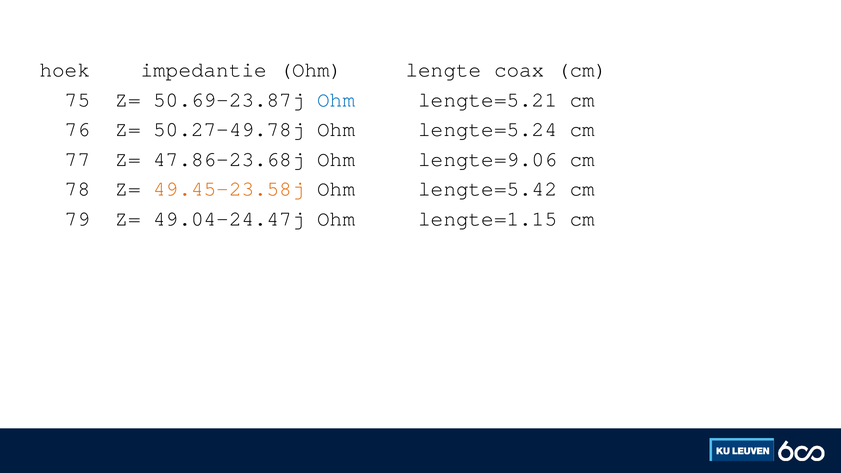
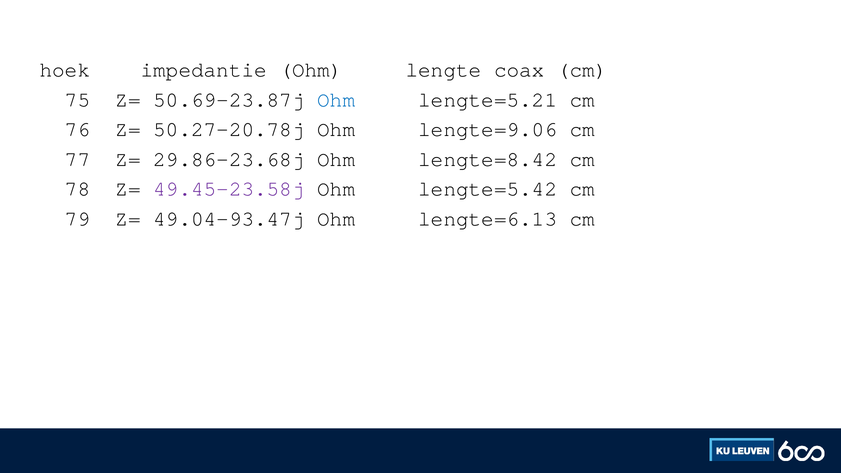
50.27-49.78j: 50.27-49.78j -> 50.27-20.78j (229, 129)
lengte=5.24: lengte=5.24 -> lengte=9.06 (488, 129)
47.86-23.68j: 47.86-23.68j -> 29.86-23.68j (229, 159)
lengte=9.06: lengte=9.06 -> lengte=8.42 (488, 159)
49.45-23.58j colour: orange -> purple (229, 189)
49.04-24.47j: 49.04-24.47j -> 49.04-93.47j (229, 219)
lengte=1.15: lengte=1.15 -> lengte=6.13 (488, 219)
